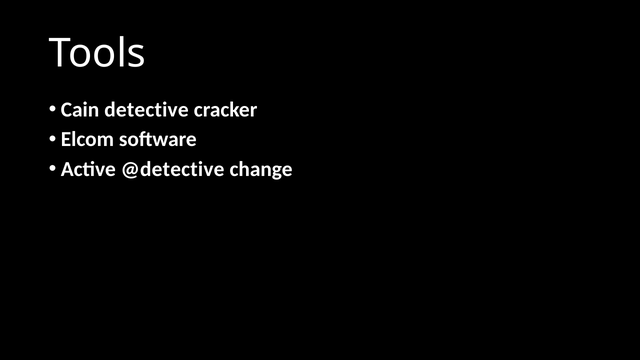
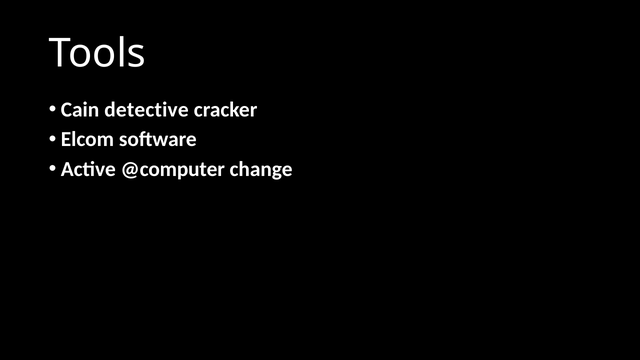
@detective: @detective -> @computer (173, 169)
